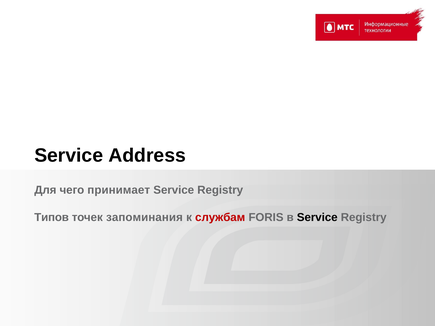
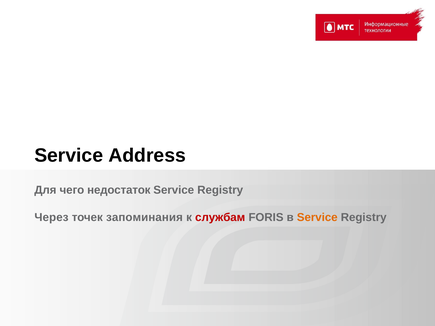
принимает: принимает -> недостаток (119, 190)
Типов: Типов -> Через (51, 218)
Service colour: black -> orange (317, 218)
